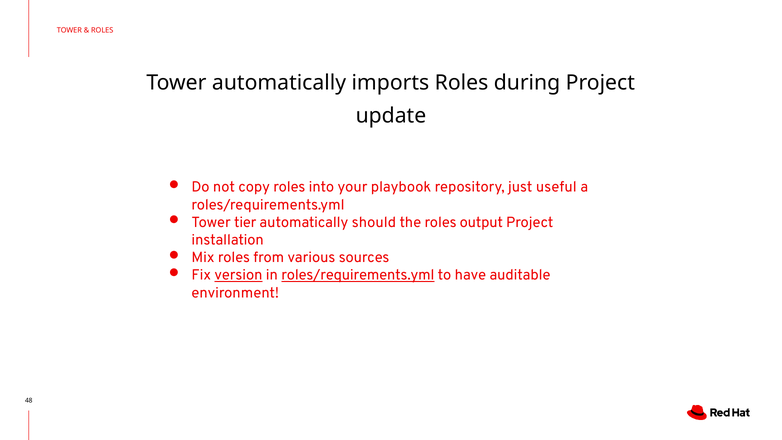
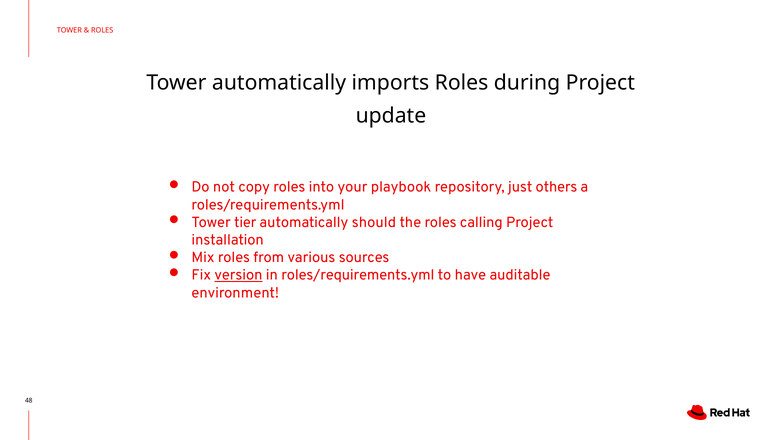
useful: useful -> others (556, 187)
output: output -> calling (481, 222)
roles/requirements.yml underline: present -> none (358, 275)
